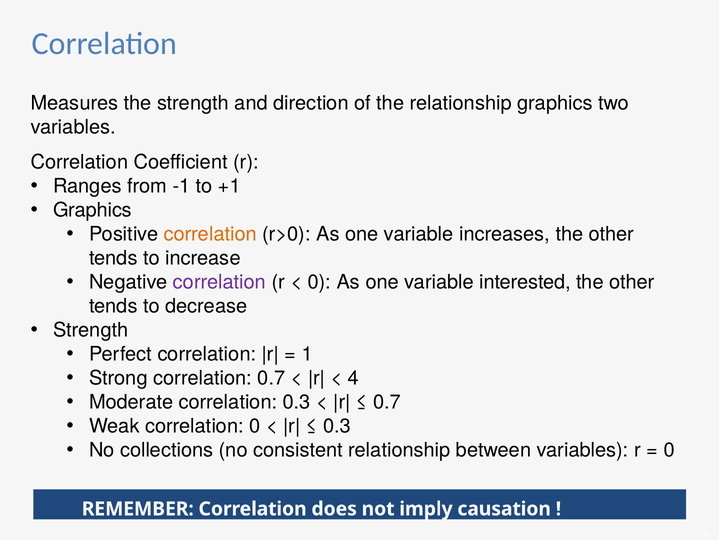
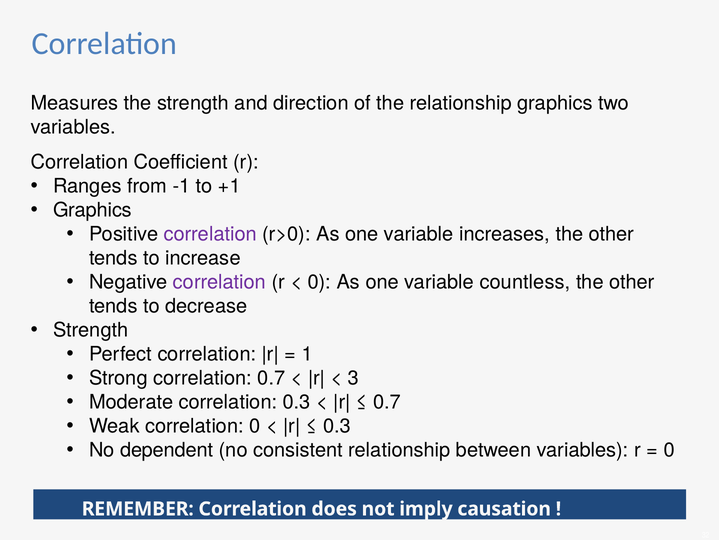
correlation colour: orange -> purple (210, 234)
interested: interested -> countless (525, 282)
4: 4 -> 3 (353, 378)
collections: collections -> dependent (167, 450)
